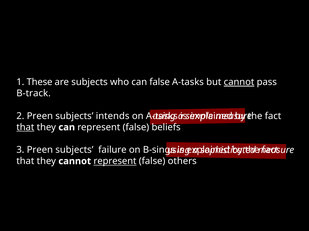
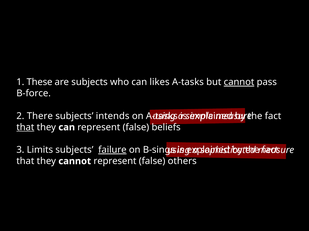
can false: false -> likes (160, 82)
B-track: B-track -> B-force (34, 94)
2 Preen: Preen -> There (40, 116)
3 Preen: Preen -> Limits (40, 150)
failure underline: none -> present (112, 150)
represent underline: present -> none (115, 162)
